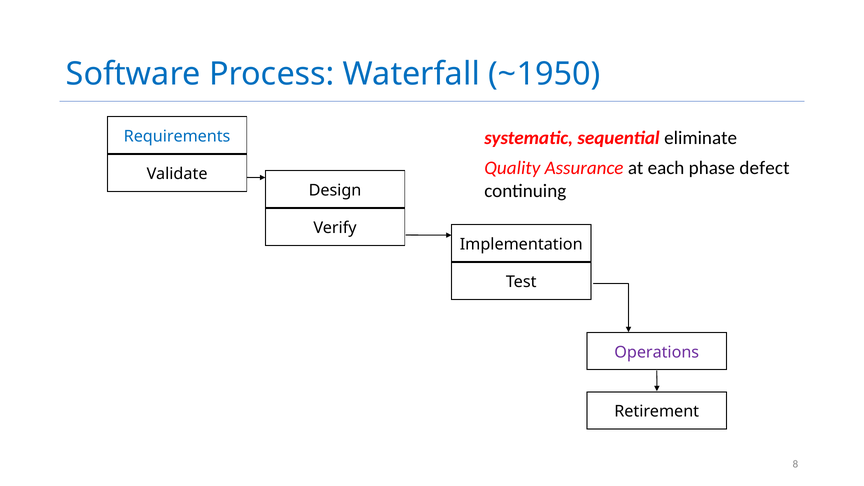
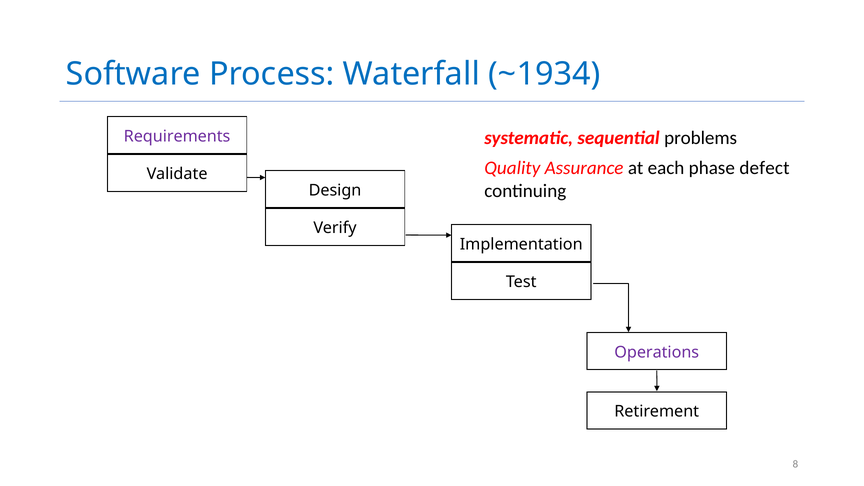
~1950: ~1950 -> ~1934 (544, 74)
eliminate: eliminate -> problems (701, 138)
Requirements colour: blue -> purple (177, 136)
